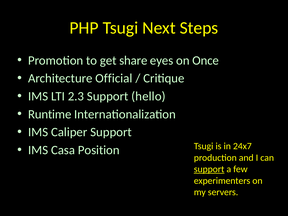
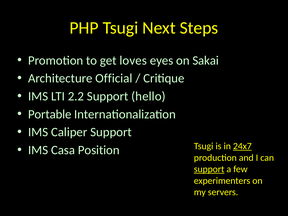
share: share -> loves (133, 60)
Once: Once -> Sakai (206, 60)
2.3: 2.3 -> 2.2 (76, 96)
Runtime: Runtime -> Portable (50, 114)
24x7 underline: none -> present (242, 146)
